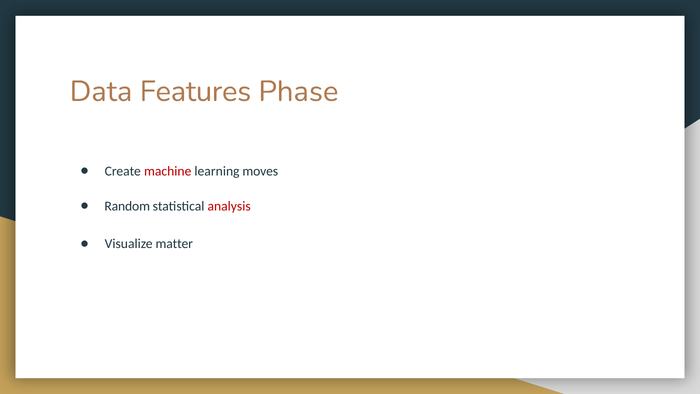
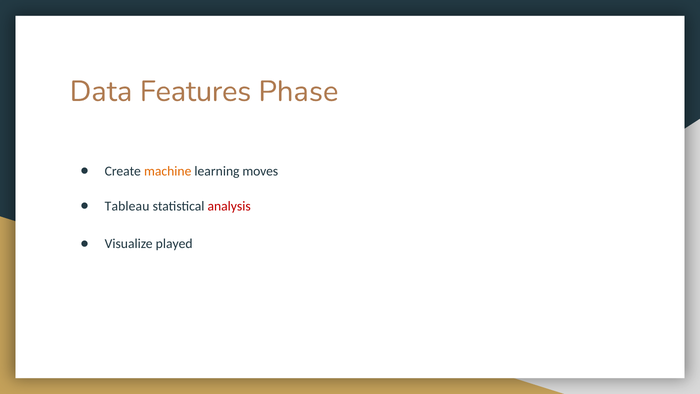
machine colour: red -> orange (168, 171)
Random: Random -> Tableau (127, 206)
matter: matter -> played (174, 244)
